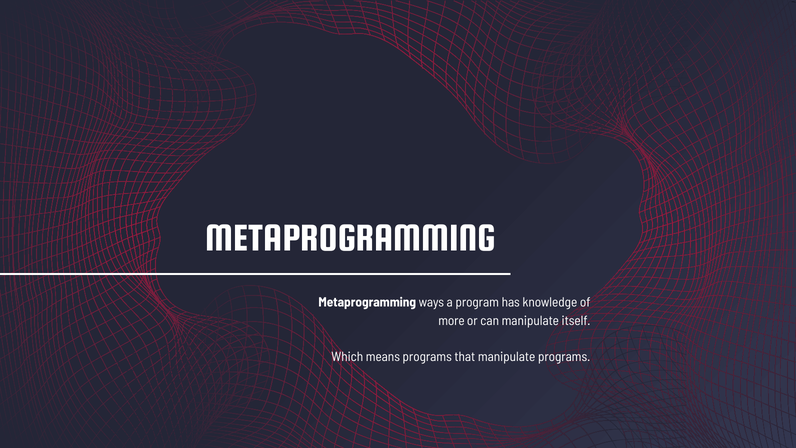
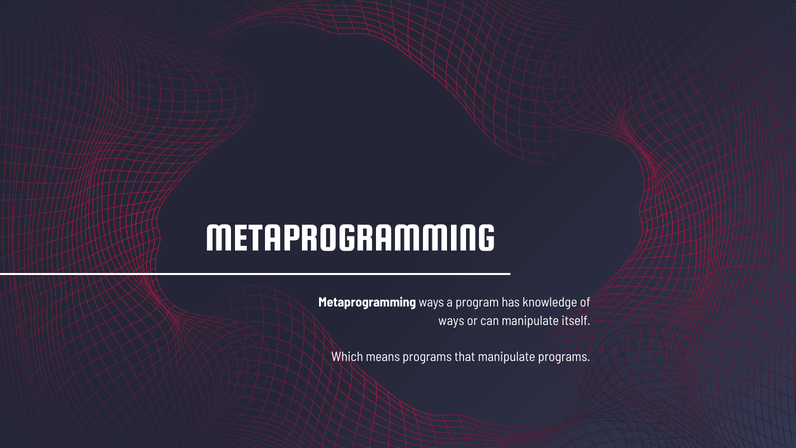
more: more -> ways (451, 321)
